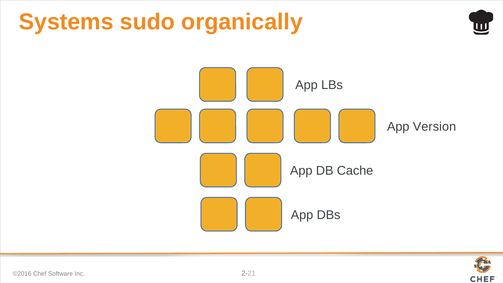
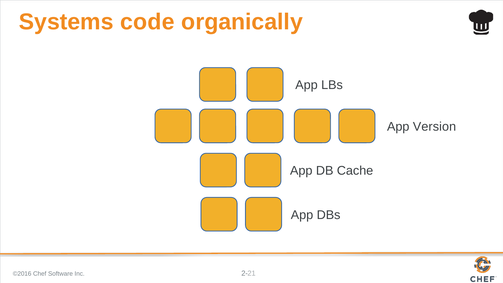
sudo: sudo -> code (147, 22)
